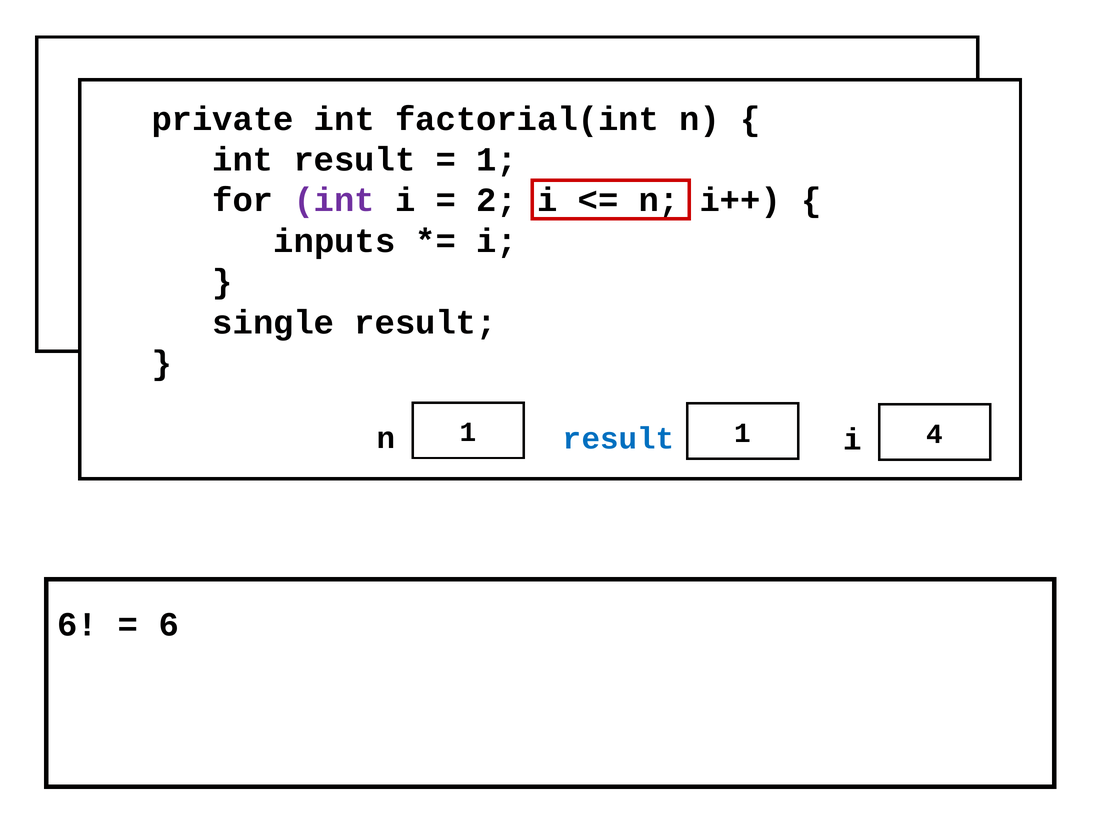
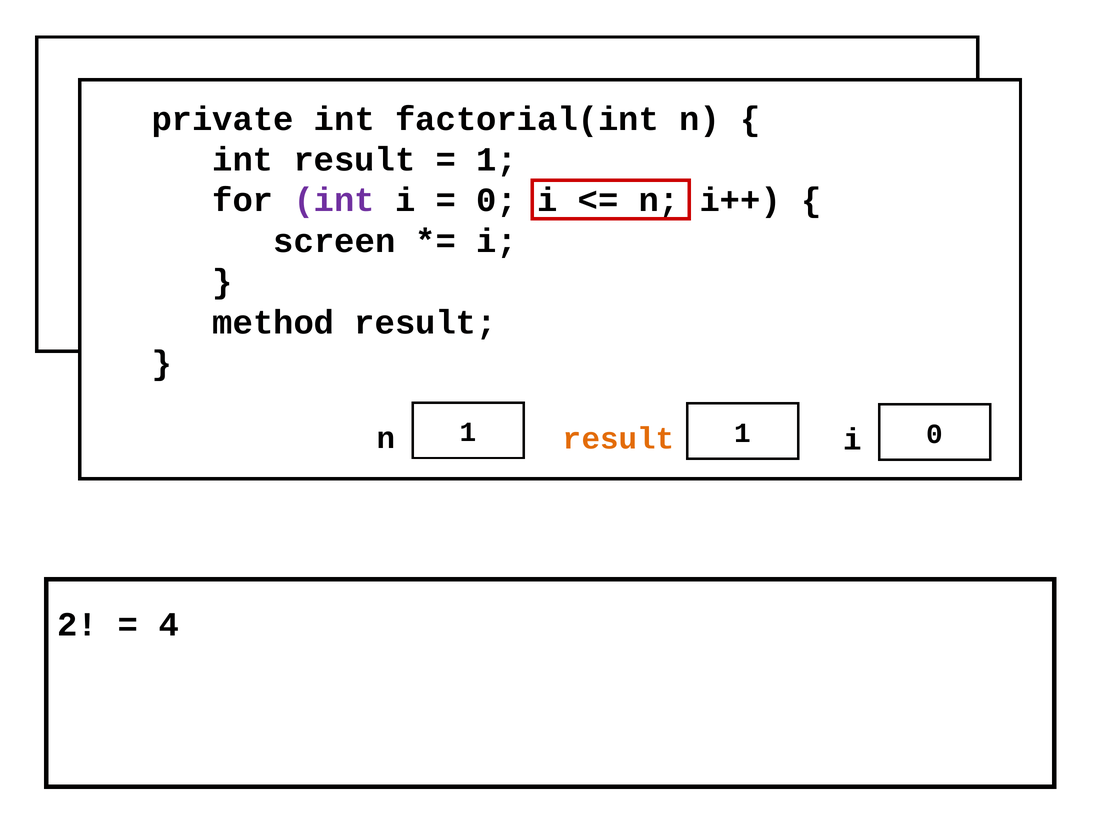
2: 2 -> 0 (497, 200)
inputs: inputs -> screen (334, 241)
single: single -> method (273, 322)
n 4: 4 -> 0 (935, 434)
result colour: blue -> orange (619, 438)
6: 6 -> 2 (77, 624)
6: 6 -> 4 (169, 624)
